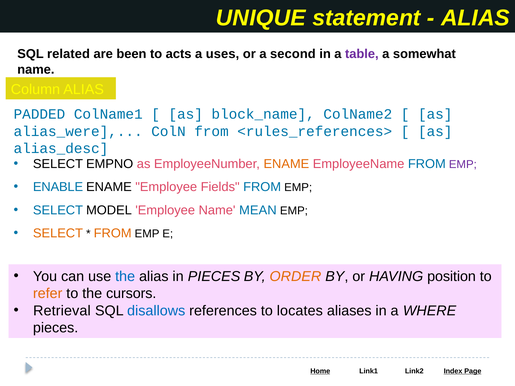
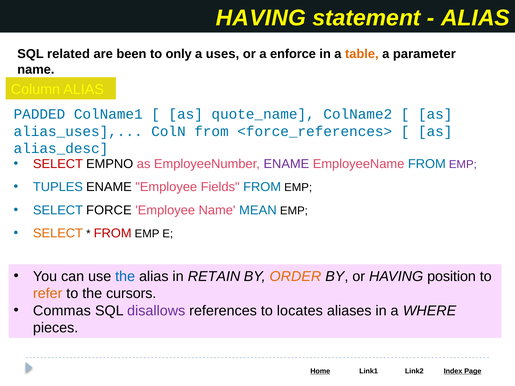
UNIQUE: UNIQUE -> HAVING (261, 18)
acts: acts -> only (179, 54)
second: second -> enforce (293, 54)
table colour: purple -> orange (362, 54)
somewhat: somewhat -> parameter (424, 54)
block_name: block_name -> quote_name (263, 114)
alias_were: alias_were -> alias_uses (78, 131)
<rules_references>: <rules_references> -> <force_references> (315, 131)
SELECT colour: black -> red (58, 164)
ENAME colour: orange -> purple (286, 164)
ENABLE: ENABLE -> TUPLES (58, 187)
MODEL: MODEL -> FORCE (109, 210)
FROM colour: orange -> red (113, 233)
in PIECES: PIECES -> RETAIN (214, 277)
Retrieval: Retrieval -> Commas (62, 311)
disallows colour: blue -> purple (156, 311)
